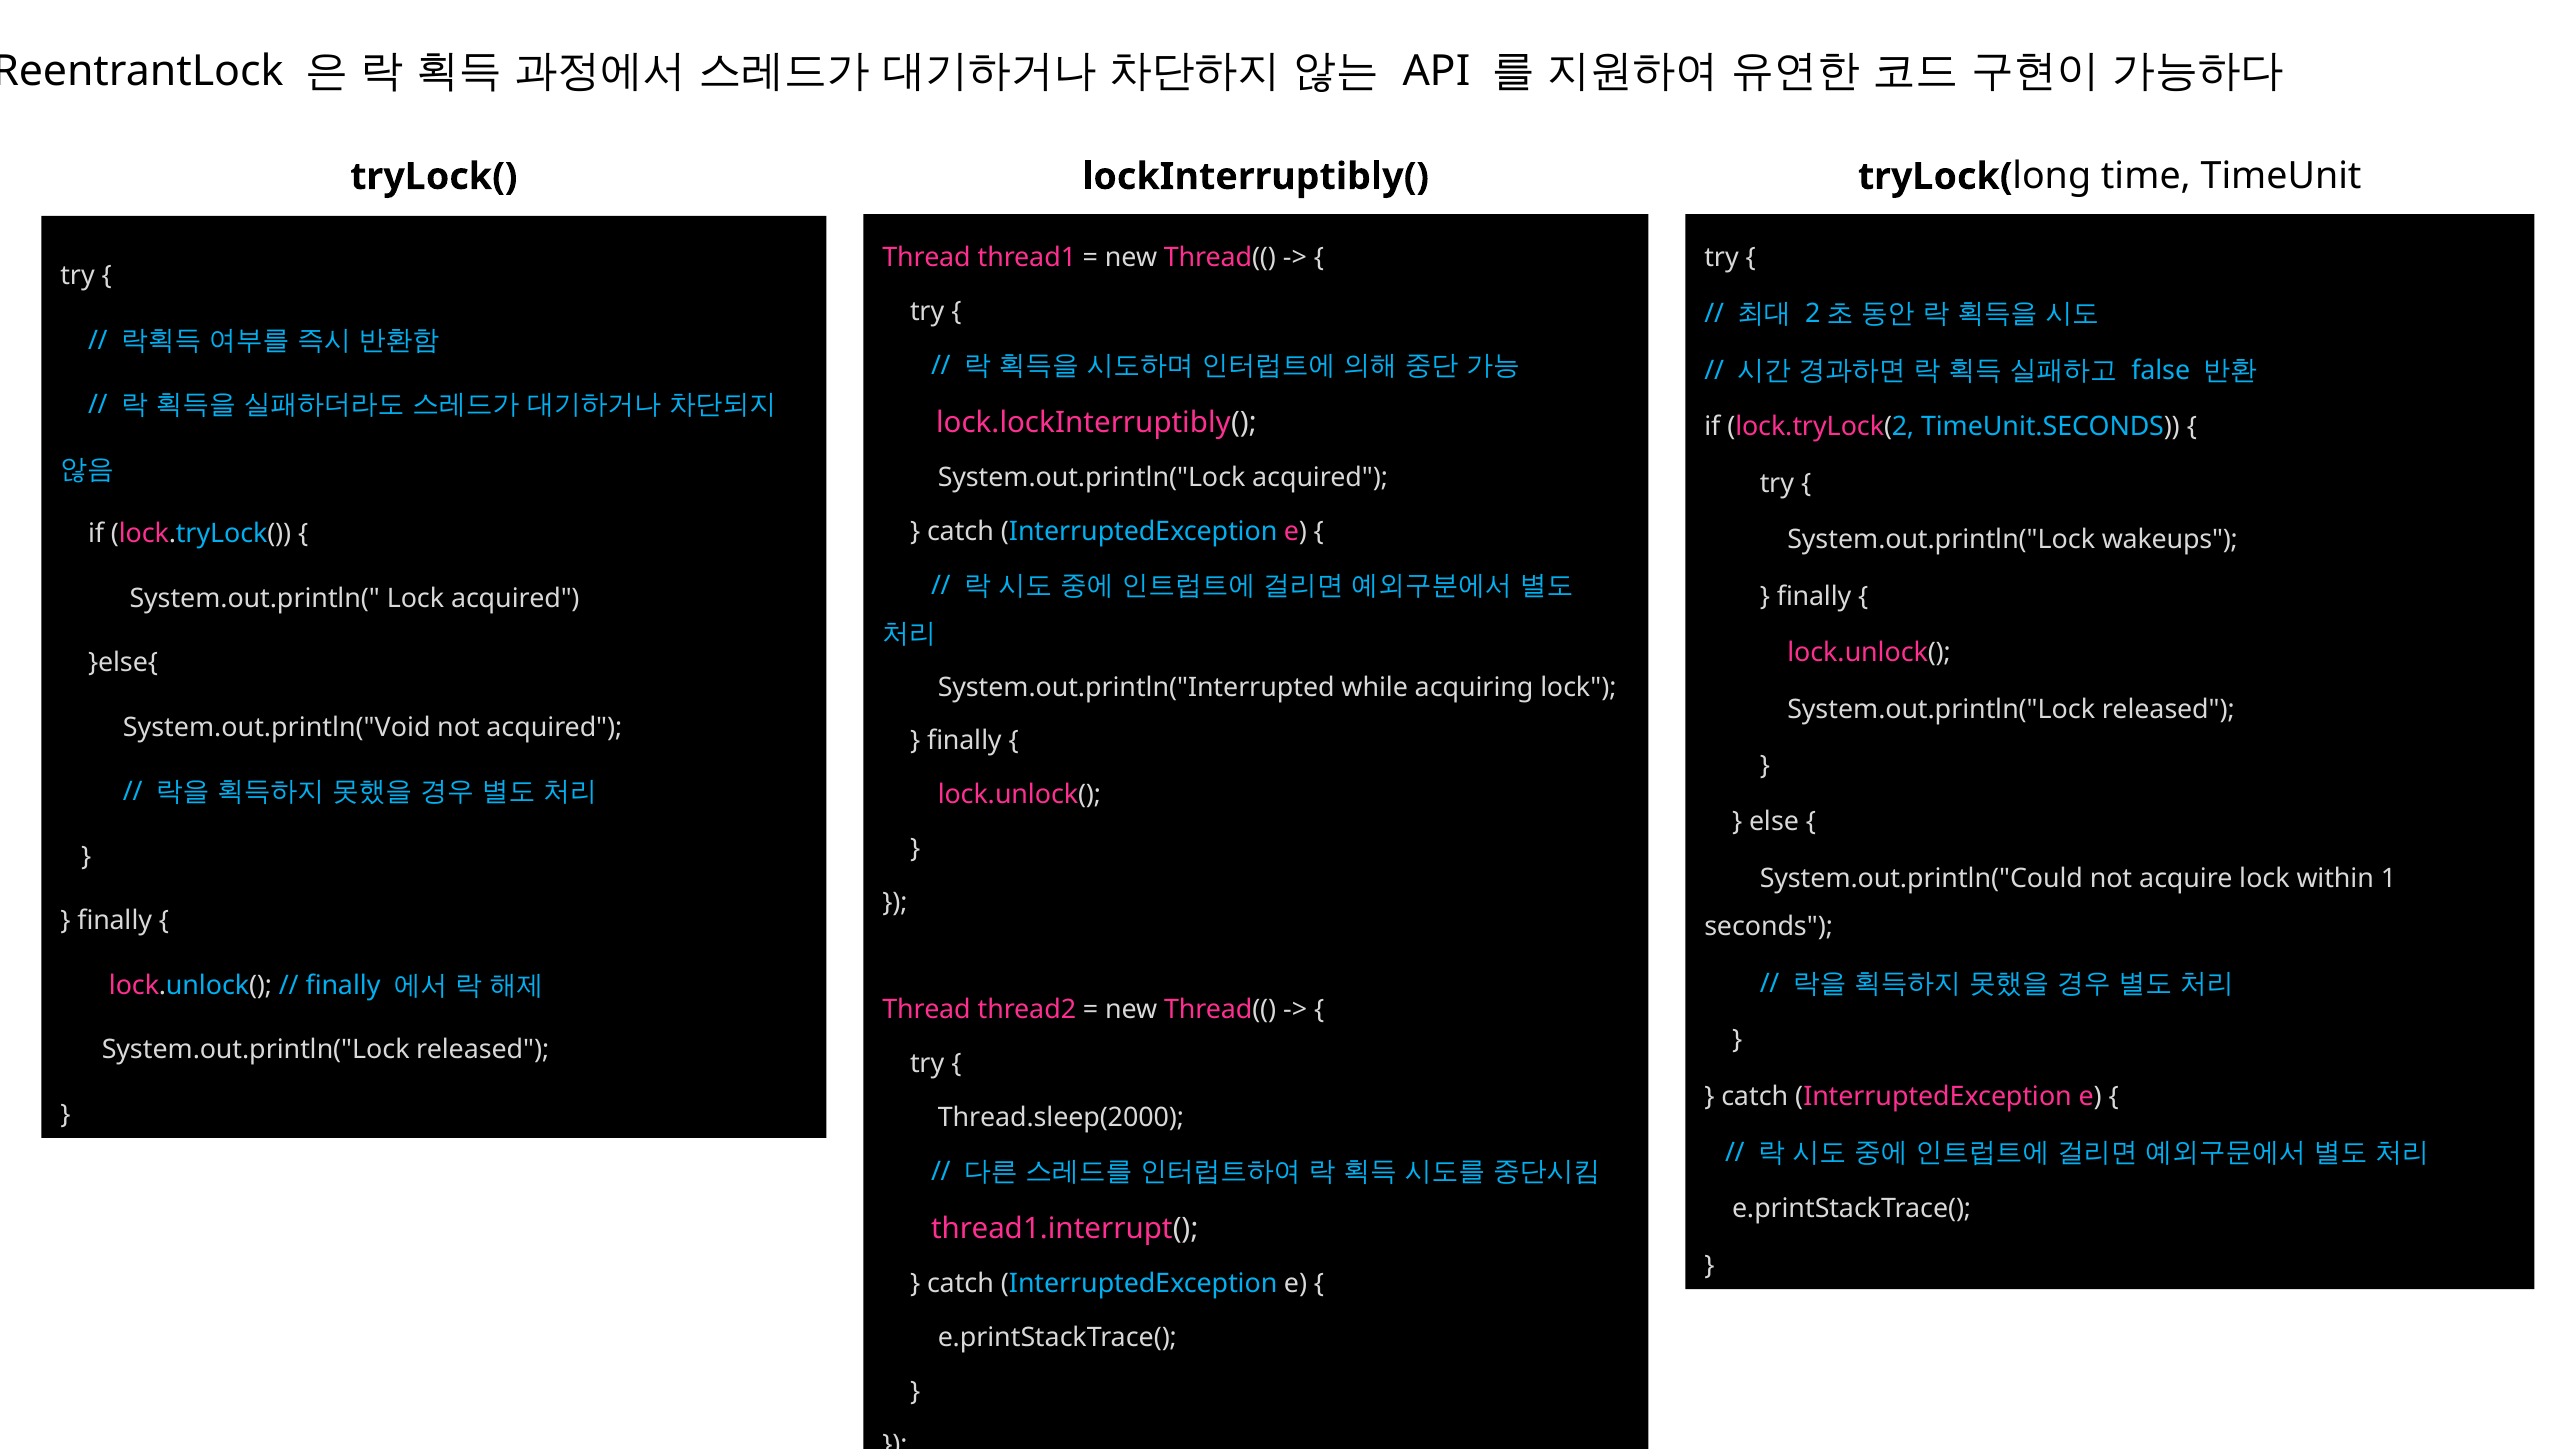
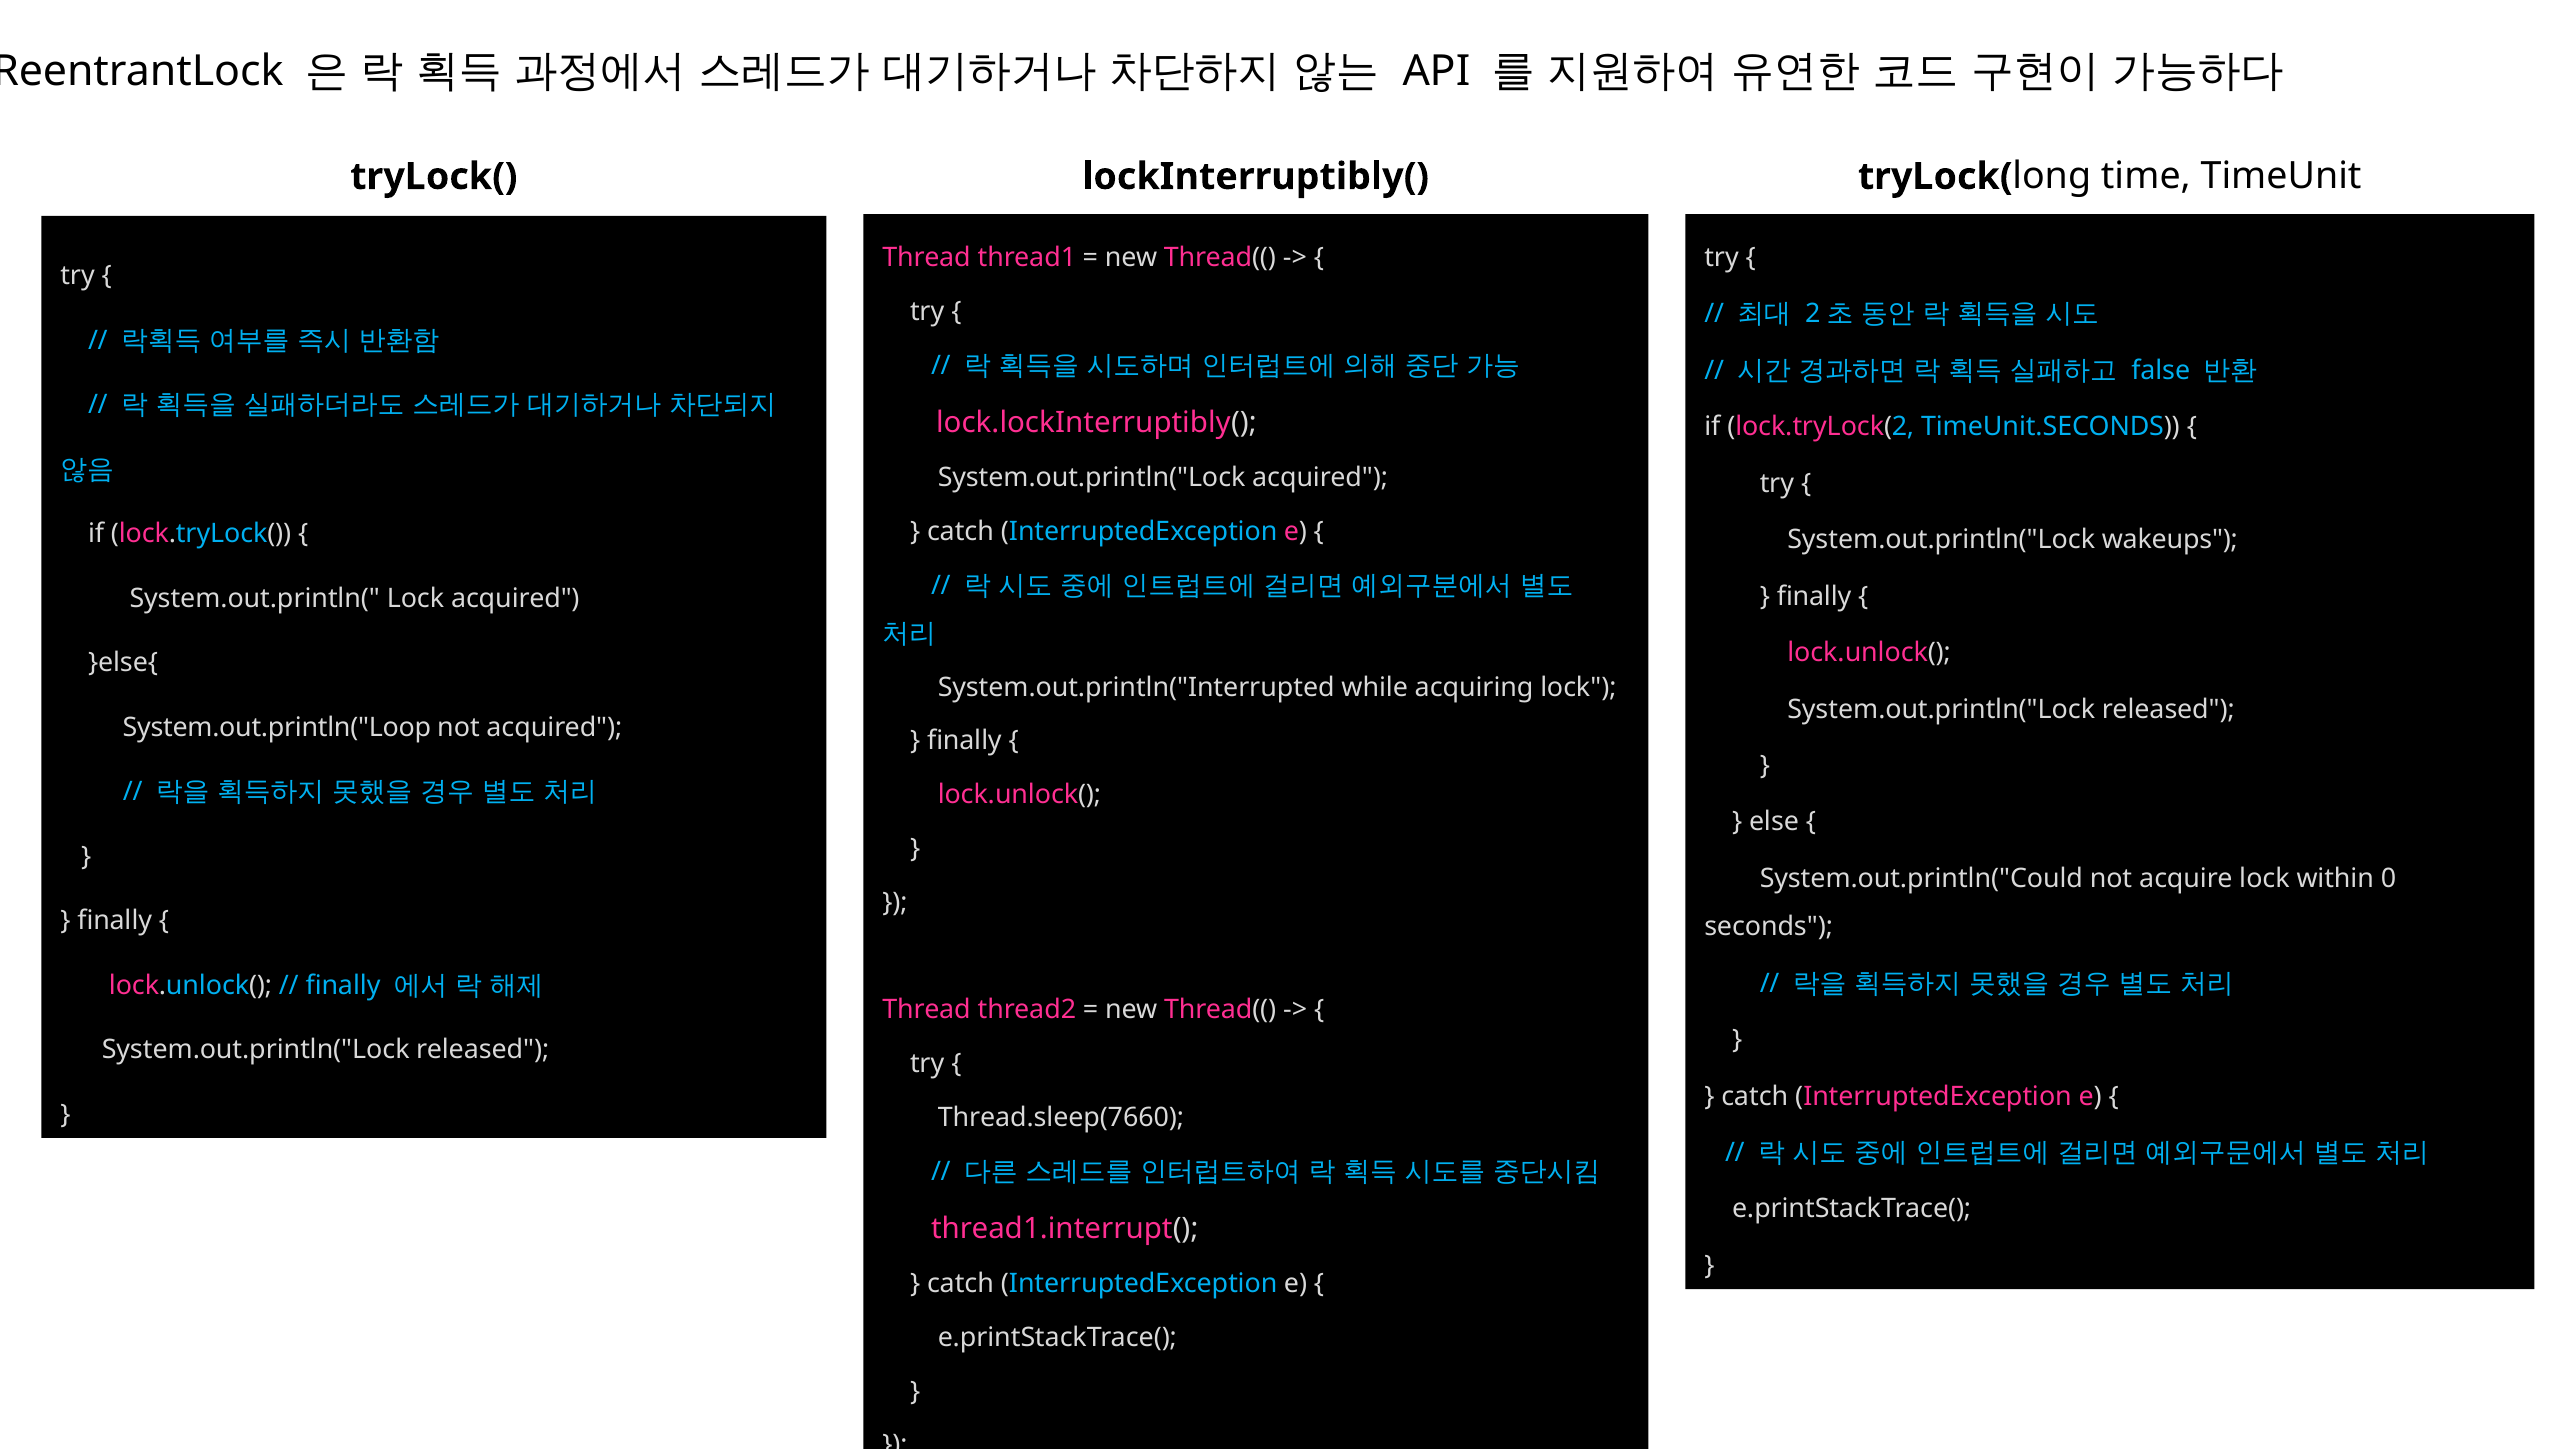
System.out.println("Void: System.out.println("Void -> System.out.println("Loop (277, 727)
1: 1 -> 0 (2389, 878)
Thread.sleep(2000: Thread.sleep(2000 -> Thread.sleep(7660 (1061, 1118)
